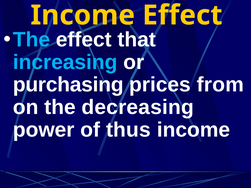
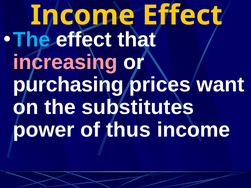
increasing colour: light blue -> pink (65, 62)
from: from -> want (220, 85)
decreasing: decreasing -> substitutes (138, 107)
